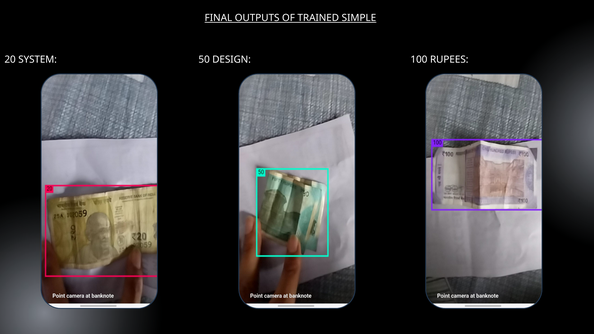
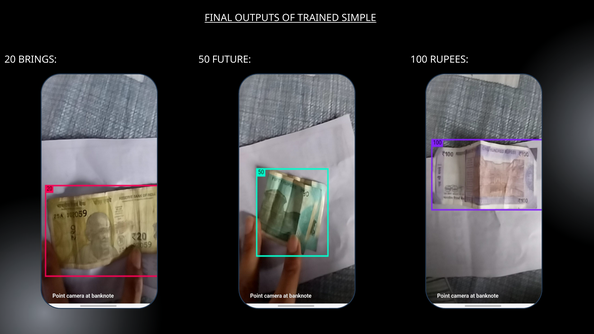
SYSTEM: SYSTEM -> BRINGS (38, 60)
DESIGN: DESIGN -> FUTURE (232, 60)
